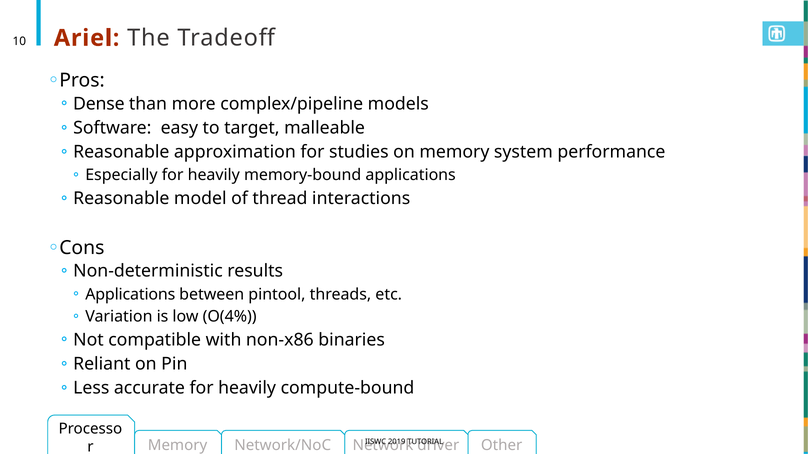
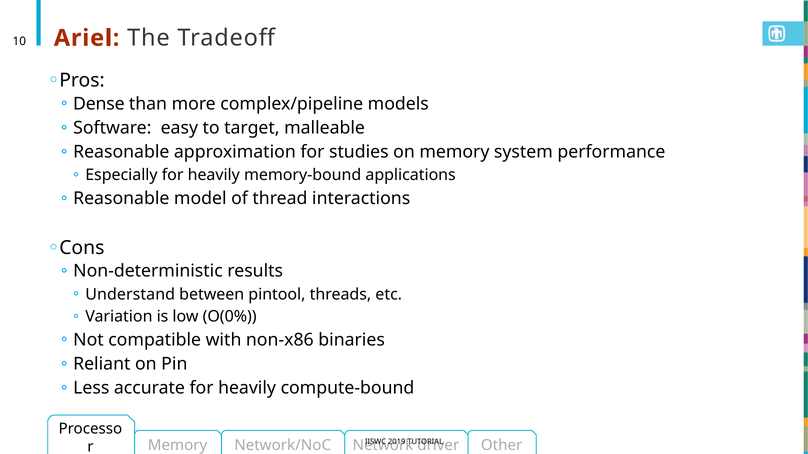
Applications: Applications -> Understand (130, 295)
O(4%: O(4% -> O(0% (230, 317)
